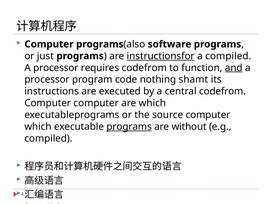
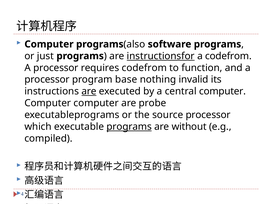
a compiled: compiled -> codefrom (228, 56)
and underline: present -> none (234, 68)
code: code -> base (126, 80)
shamt: shamt -> invalid (194, 80)
are underline: none -> present (89, 91)
central codefrom: codefrom -> computer (223, 91)
are which: which -> probe (152, 103)
source computer: computer -> processor (208, 115)
